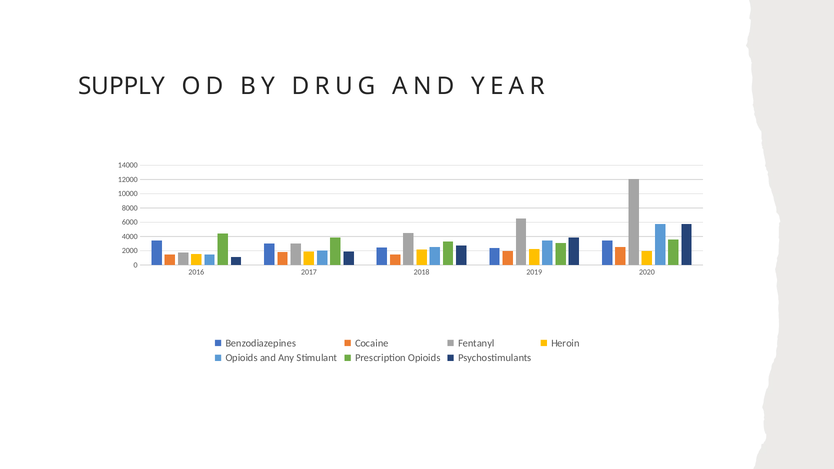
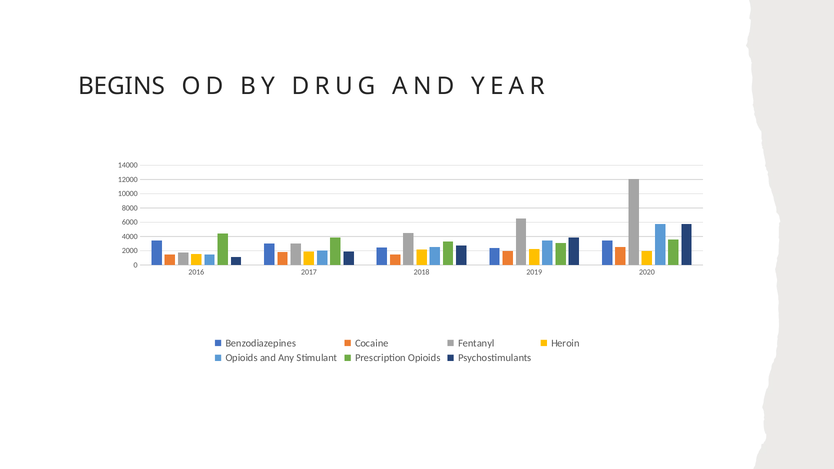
SUPPLY: SUPPLY -> BEGINS (122, 86)
